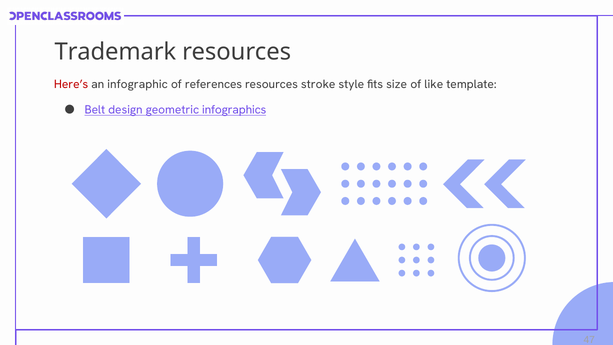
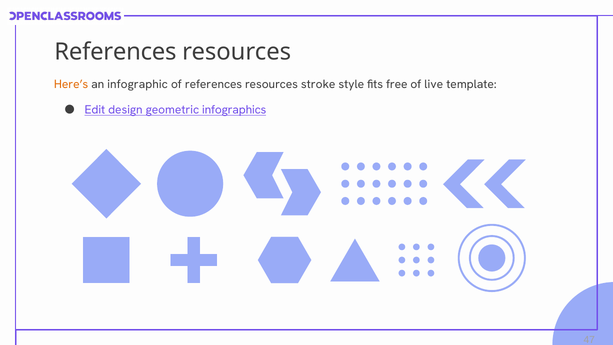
Trademark: Trademark -> References (115, 52)
Here’s colour: red -> orange (71, 84)
size: size -> free (397, 84)
like: like -> live (434, 84)
Belt: Belt -> Edit (95, 110)
